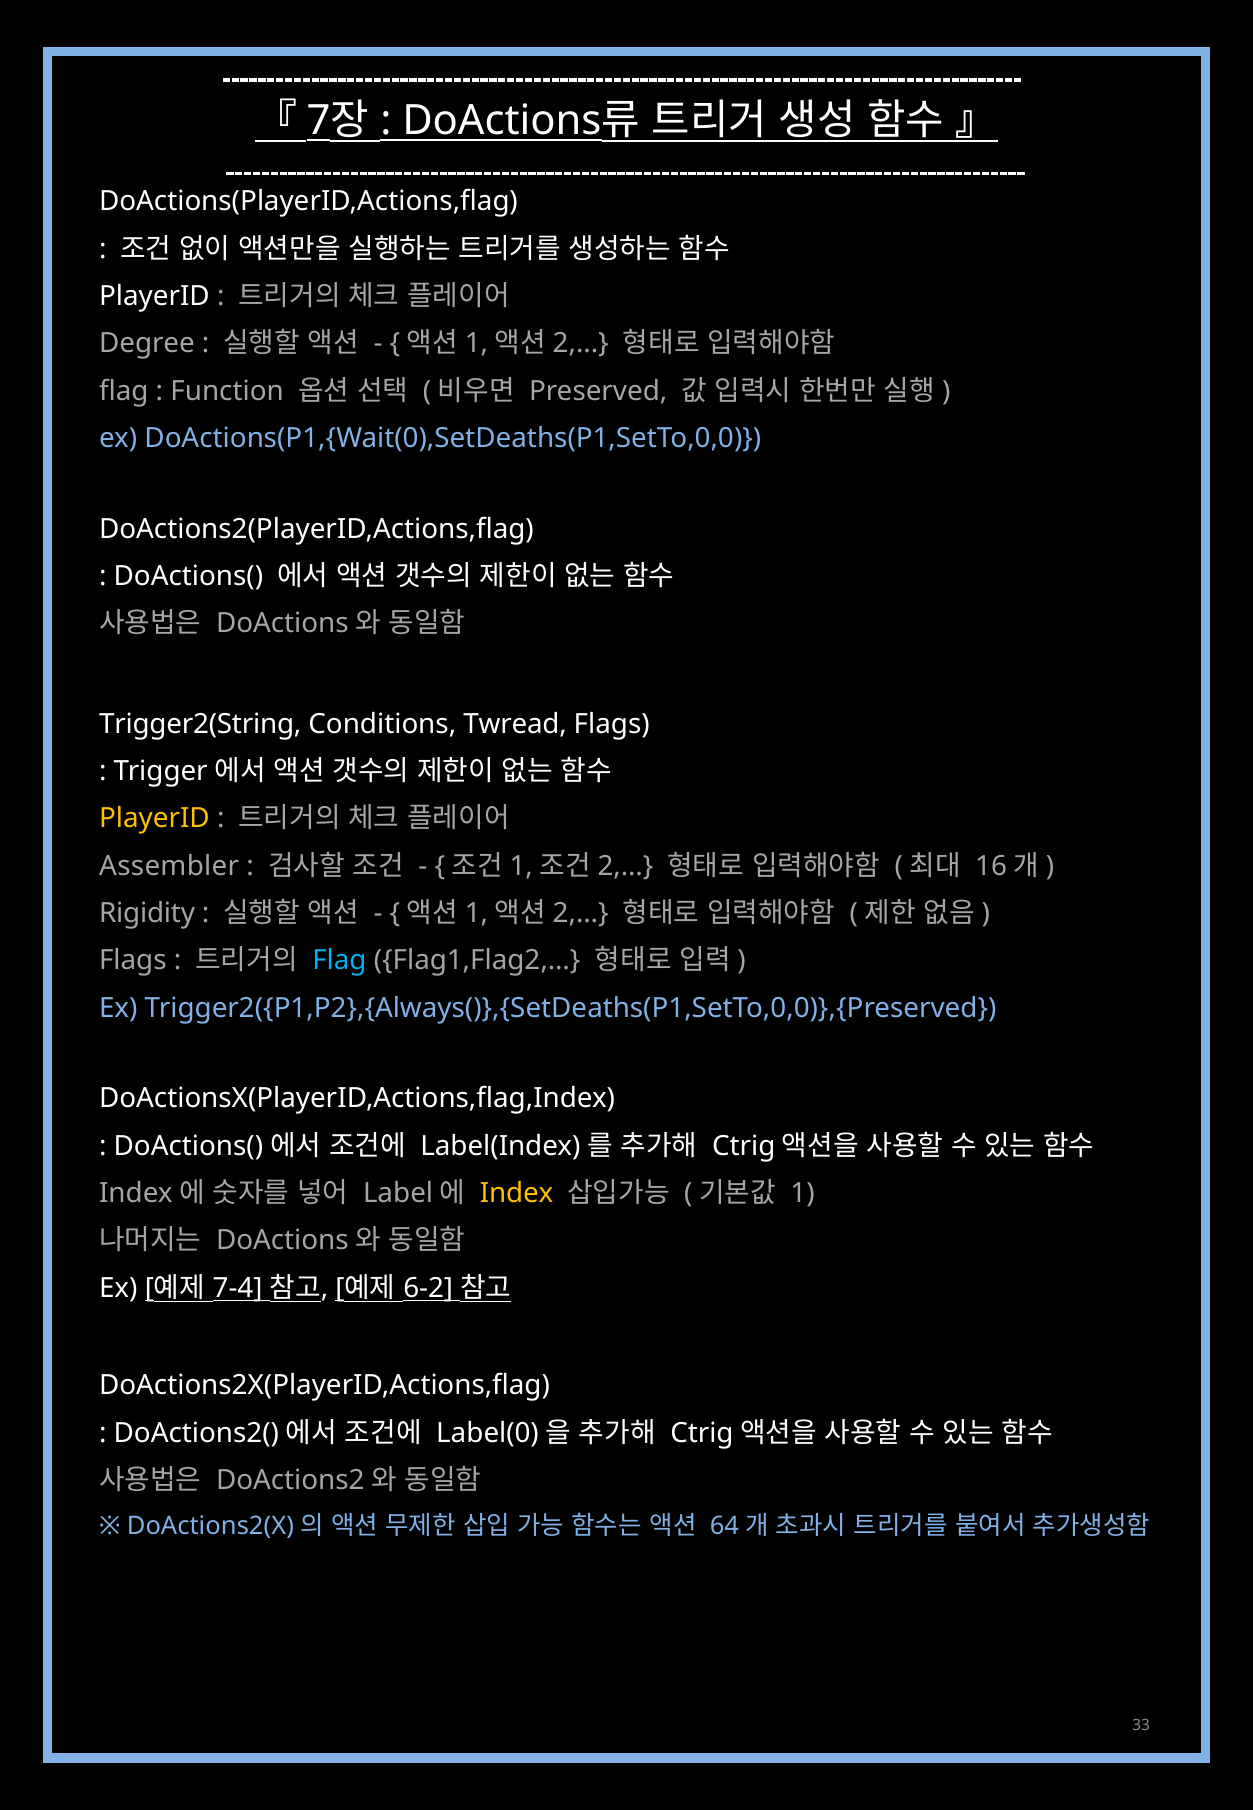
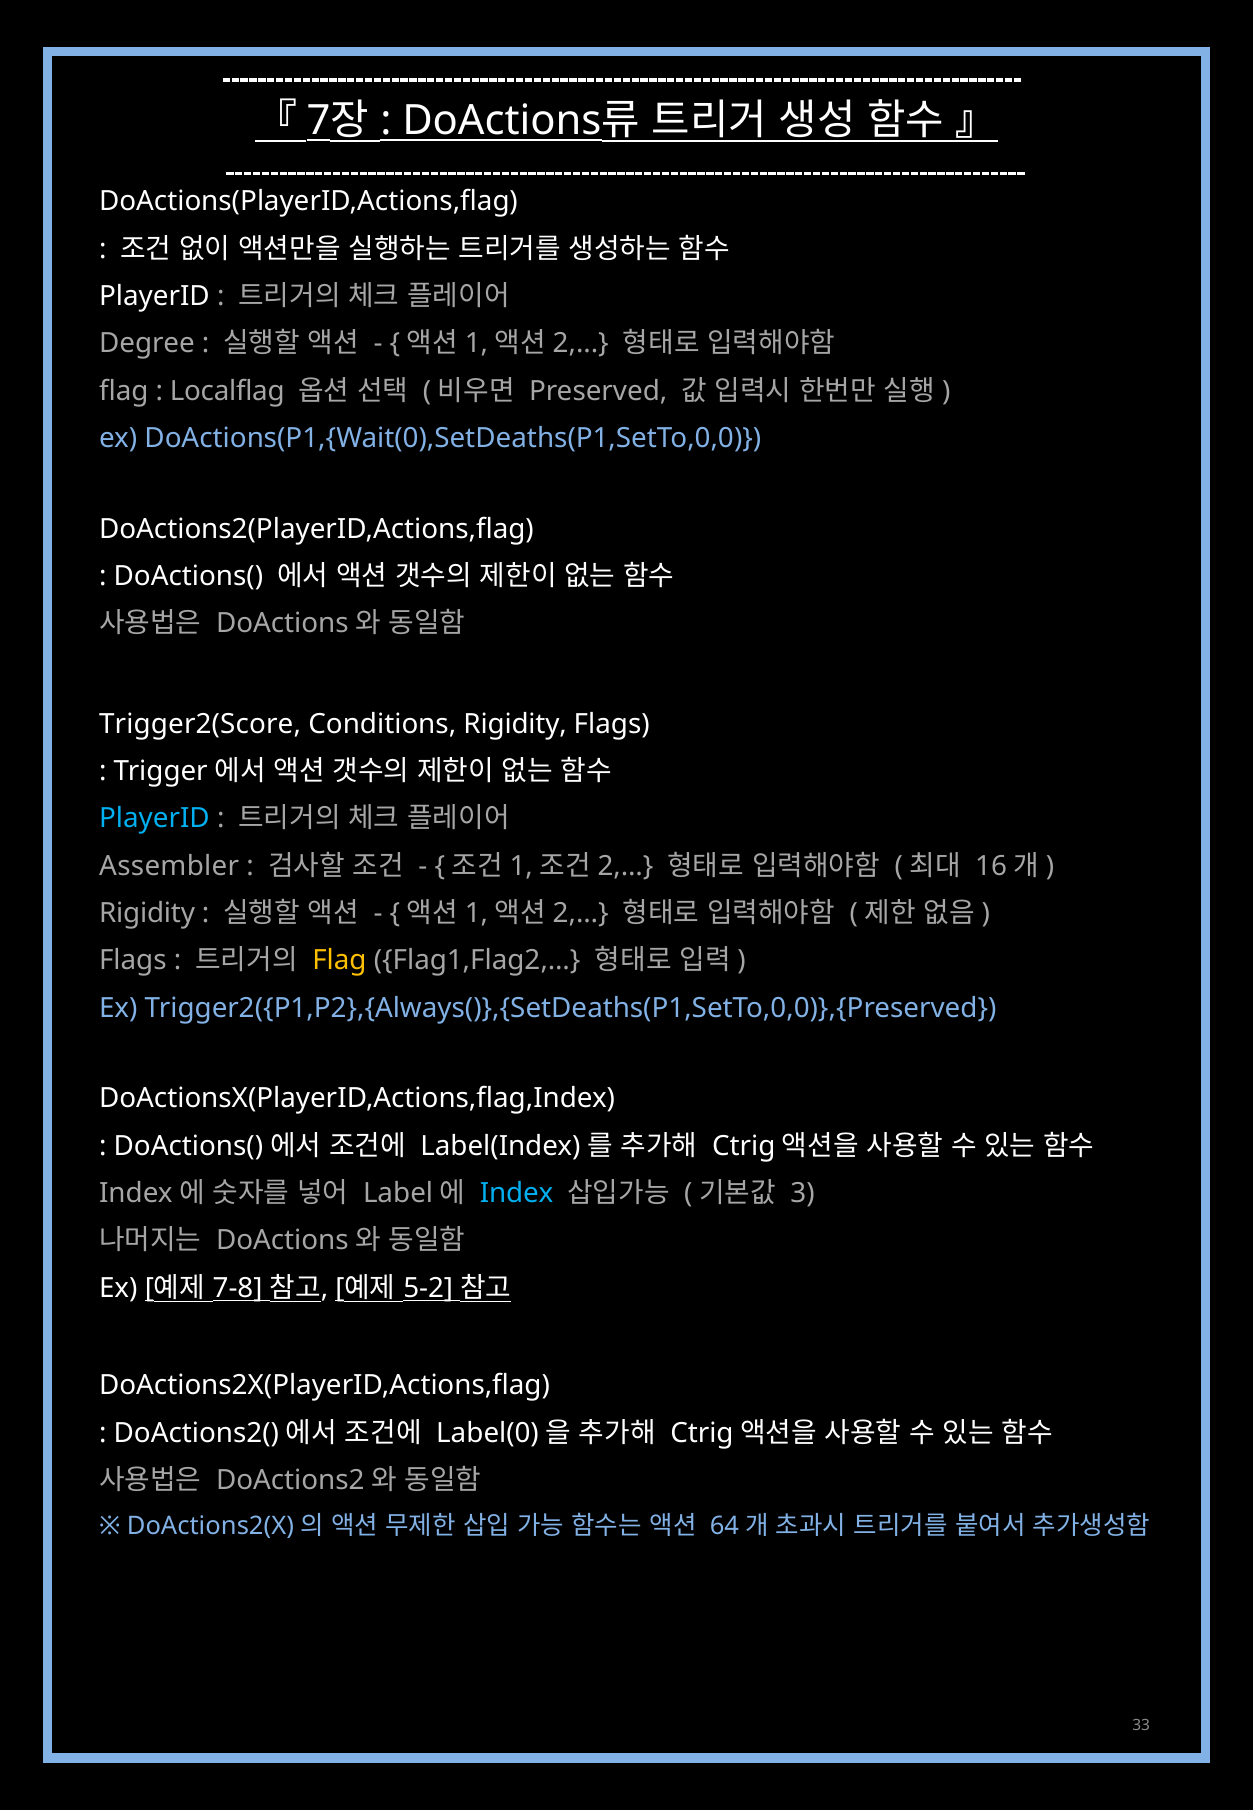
Function: Function -> Localflag (227, 391)
Trigger2(String: Trigger2(String -> Trigger2(Score (200, 724)
Conditions Twread: Twread -> Rigidity (515, 724)
PlayerID colour: yellow -> light blue (154, 819)
Flag colour: light blue -> yellow (339, 961)
Index colour: yellow -> light blue (517, 1193)
1: 1 -> 3 (803, 1193)
7-4: 7-4 -> 7-8 (238, 1288)
6-2: 6-2 -> 5-2 (428, 1288)
